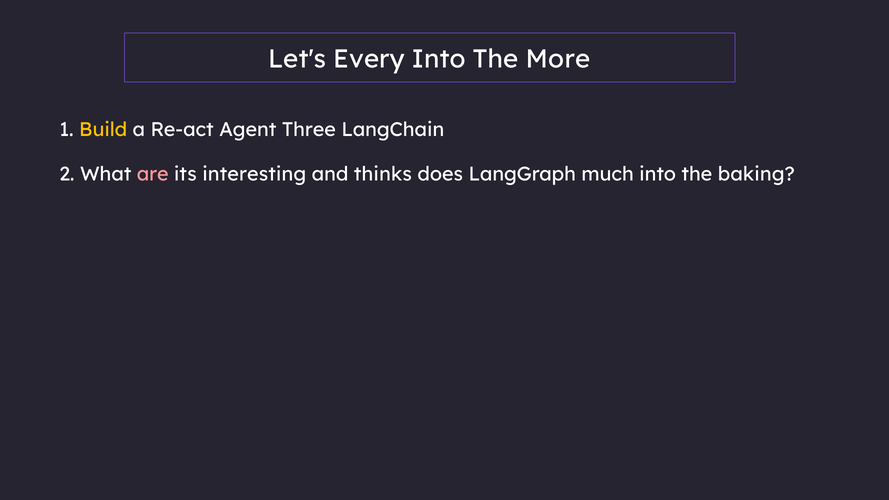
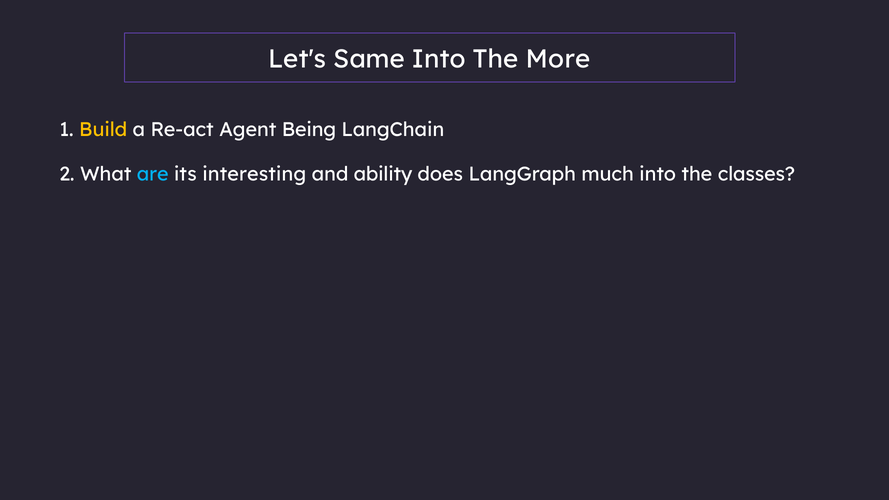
Every: Every -> Same (369, 59)
Three: Three -> Being (309, 130)
are colour: pink -> light blue (153, 174)
thinks: thinks -> ability (383, 174)
baking: baking -> classes (756, 174)
